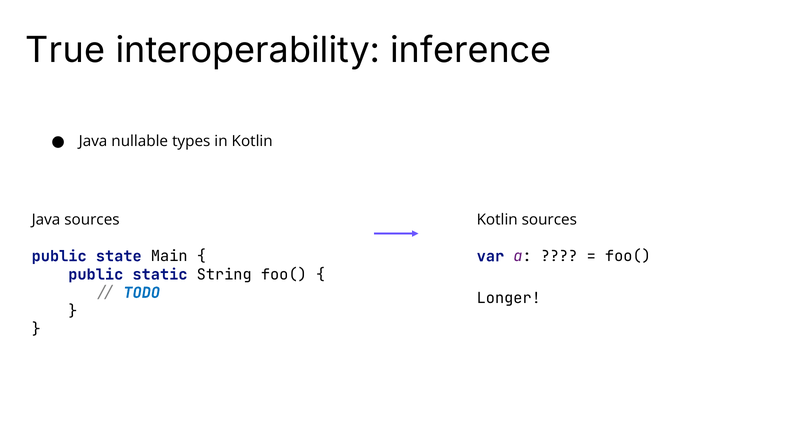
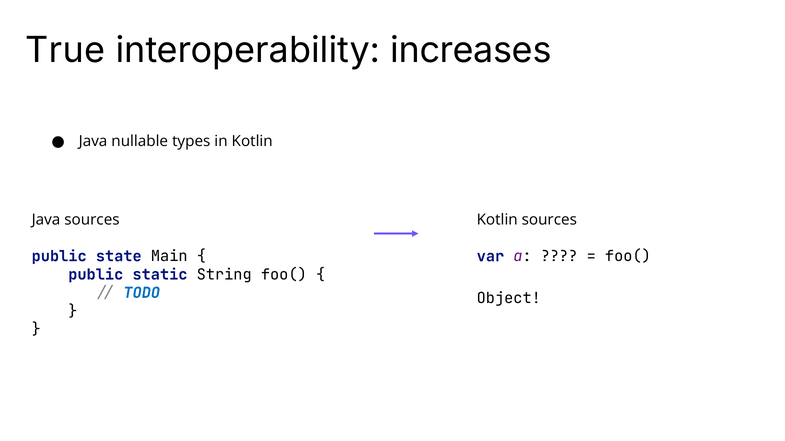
inference: inference -> increases (471, 50)
Longer: Longer -> Object (509, 299)
